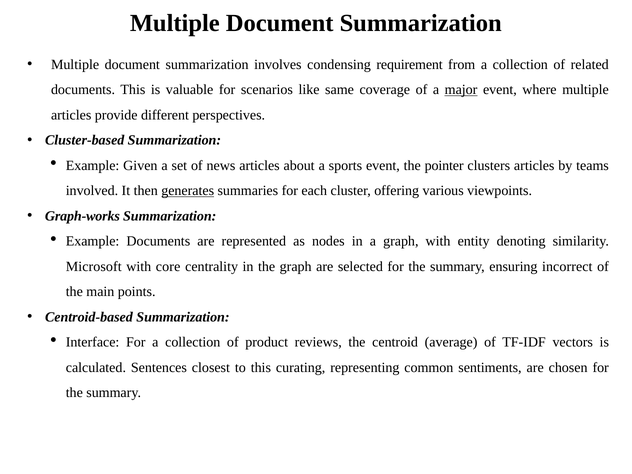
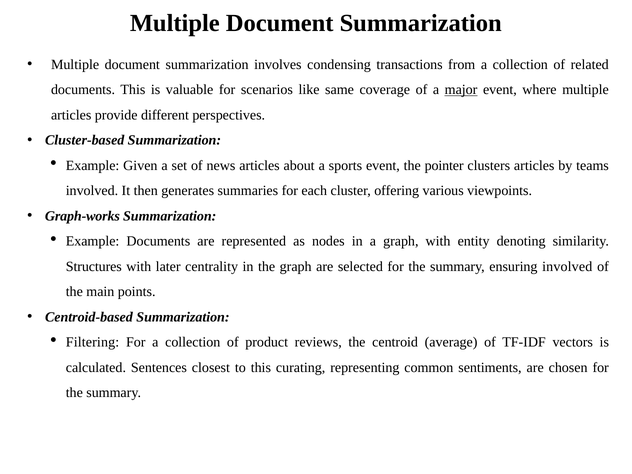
requirement: requirement -> transactions (410, 64)
generates underline: present -> none (188, 191)
Microsoft: Microsoft -> Structures (94, 267)
core: core -> later (168, 267)
ensuring incorrect: incorrect -> involved (567, 267)
Interface: Interface -> Filtering (93, 342)
